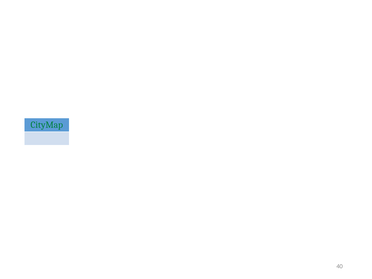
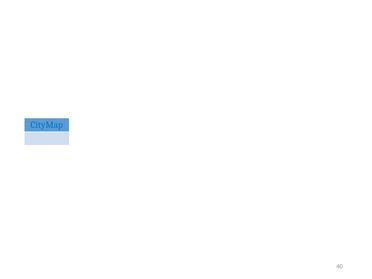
CityMap colour: green -> blue (47, 125)
